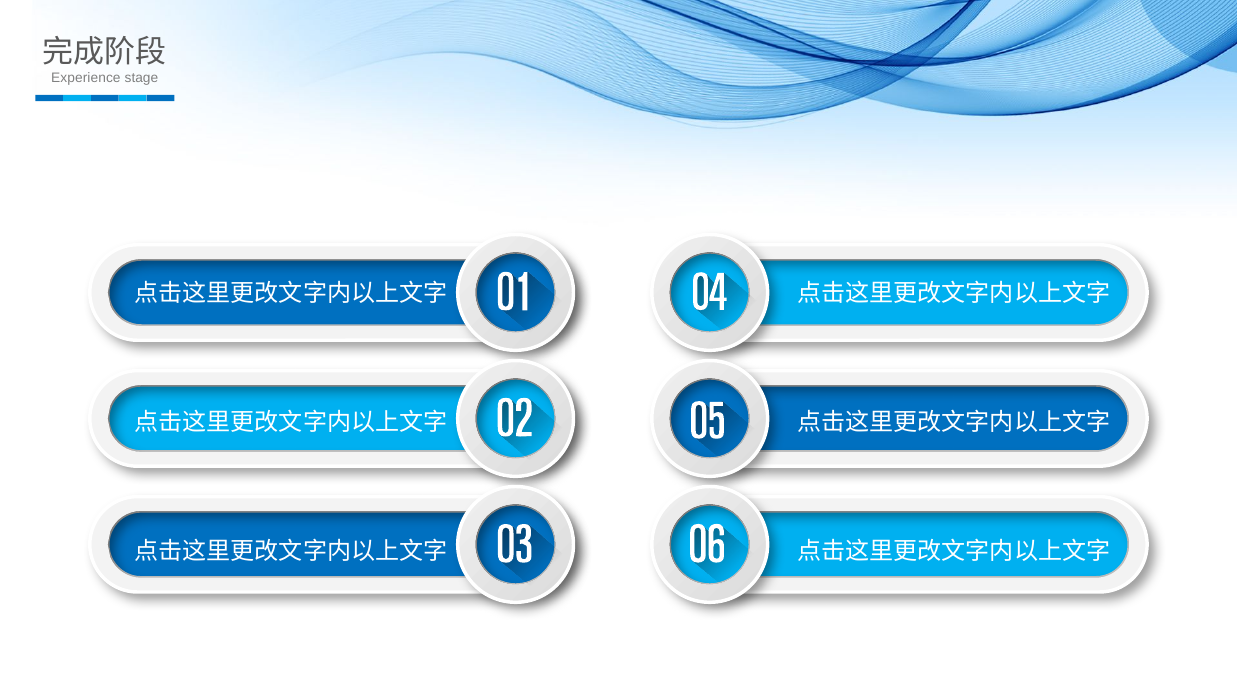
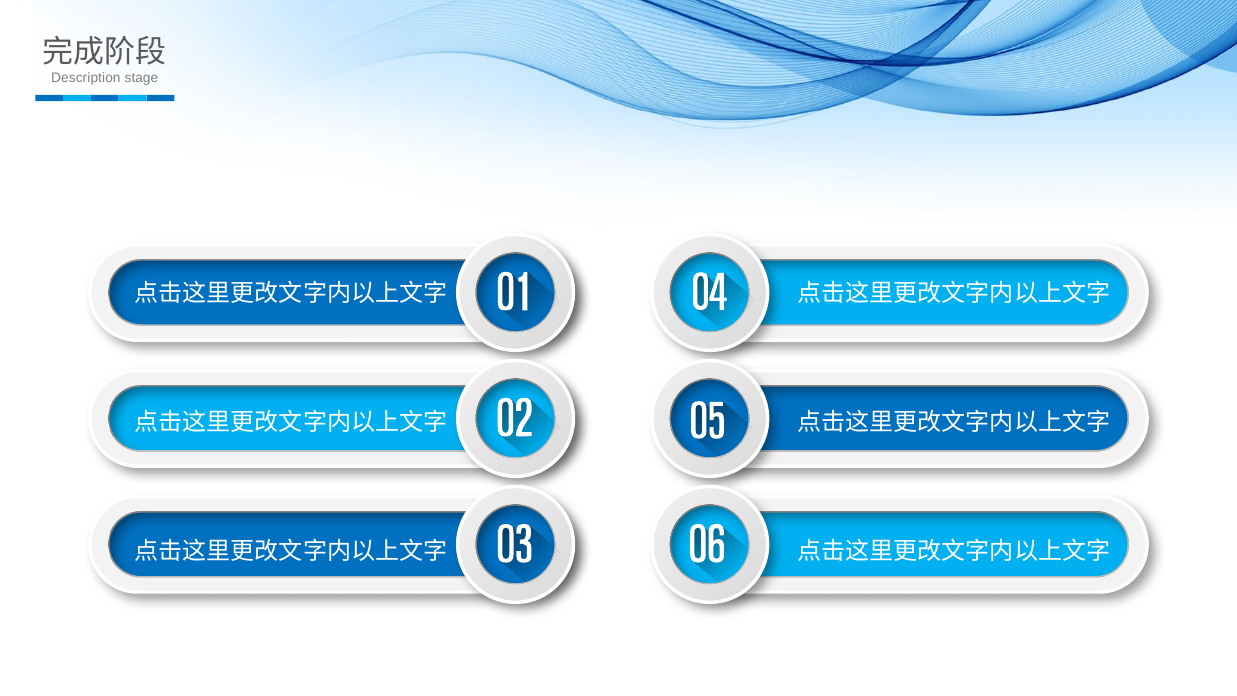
Experience: Experience -> Description (86, 78)
